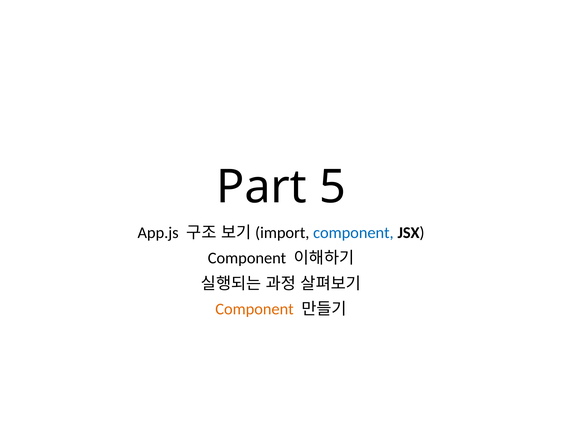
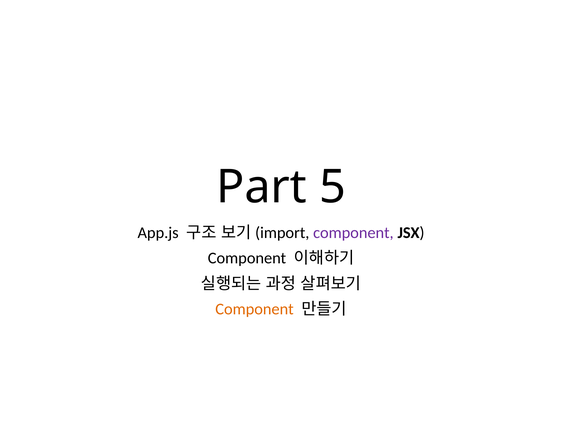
component colour: blue -> purple (353, 233)
